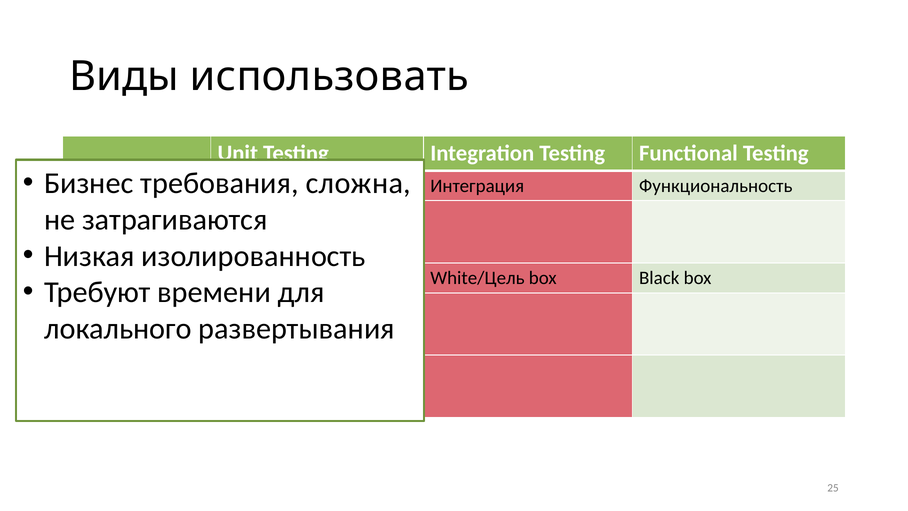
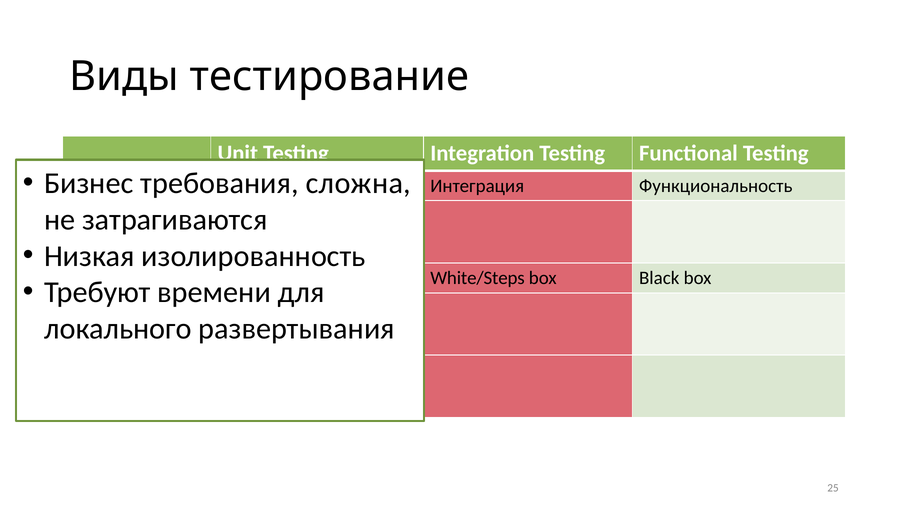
использовать: использовать -> тестирование (330, 76)
White/Цель: White/Цель -> White/Steps (478, 278)
